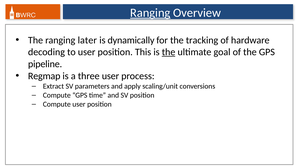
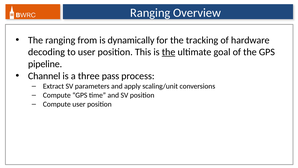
Ranging underline: present -> none (150, 13)
later: later -> from (87, 40)
Regmap: Regmap -> Channel (44, 76)
three user: user -> pass (110, 76)
